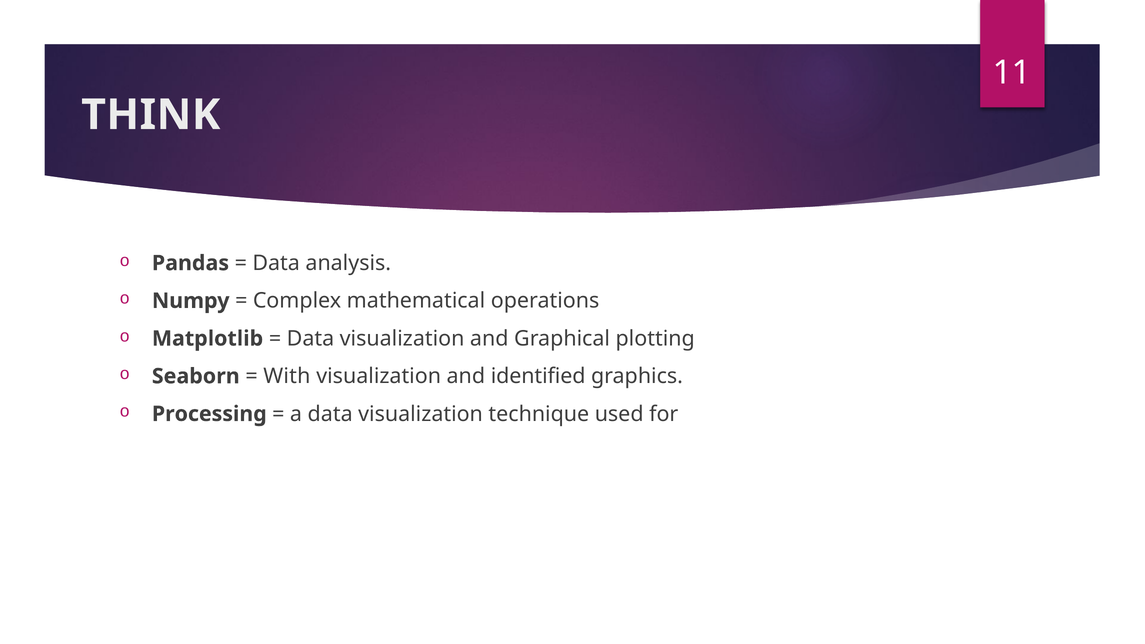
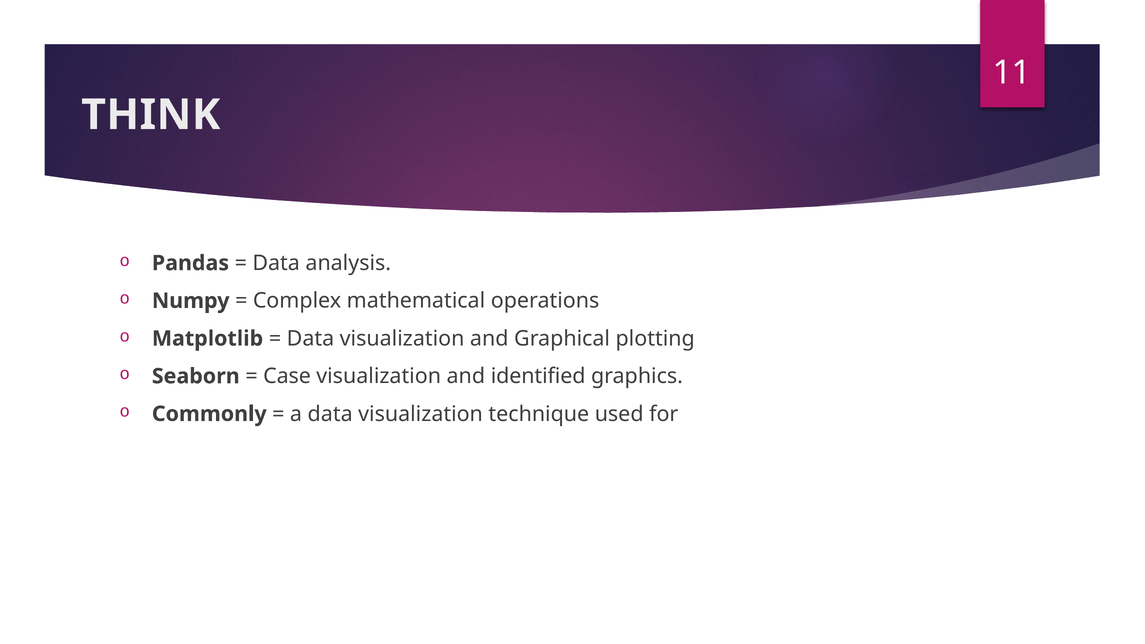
With: With -> Case (287, 376)
Processing: Processing -> Commonly (209, 414)
